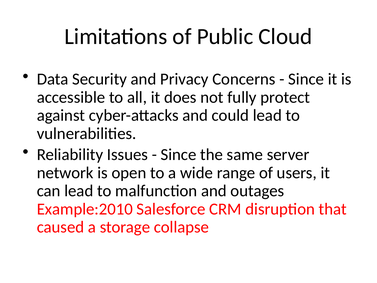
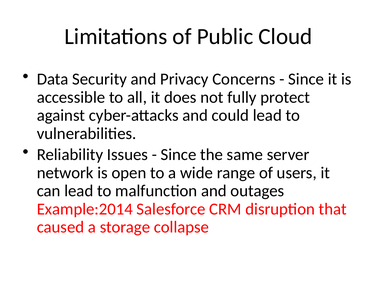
Example:2010: Example:2010 -> Example:2014 (85, 209)
